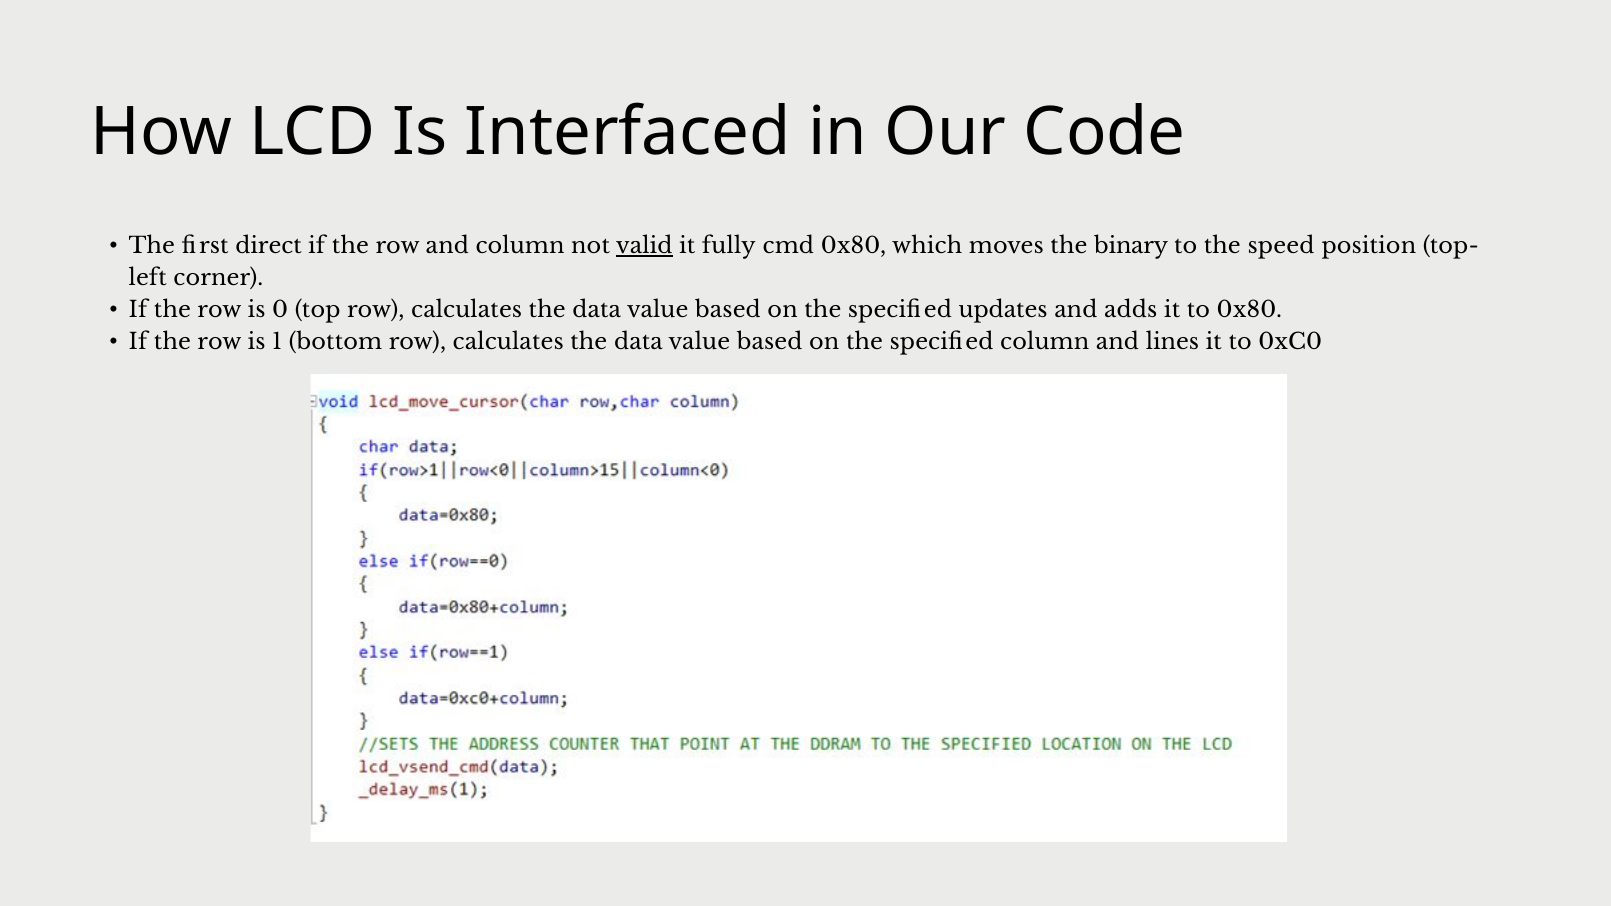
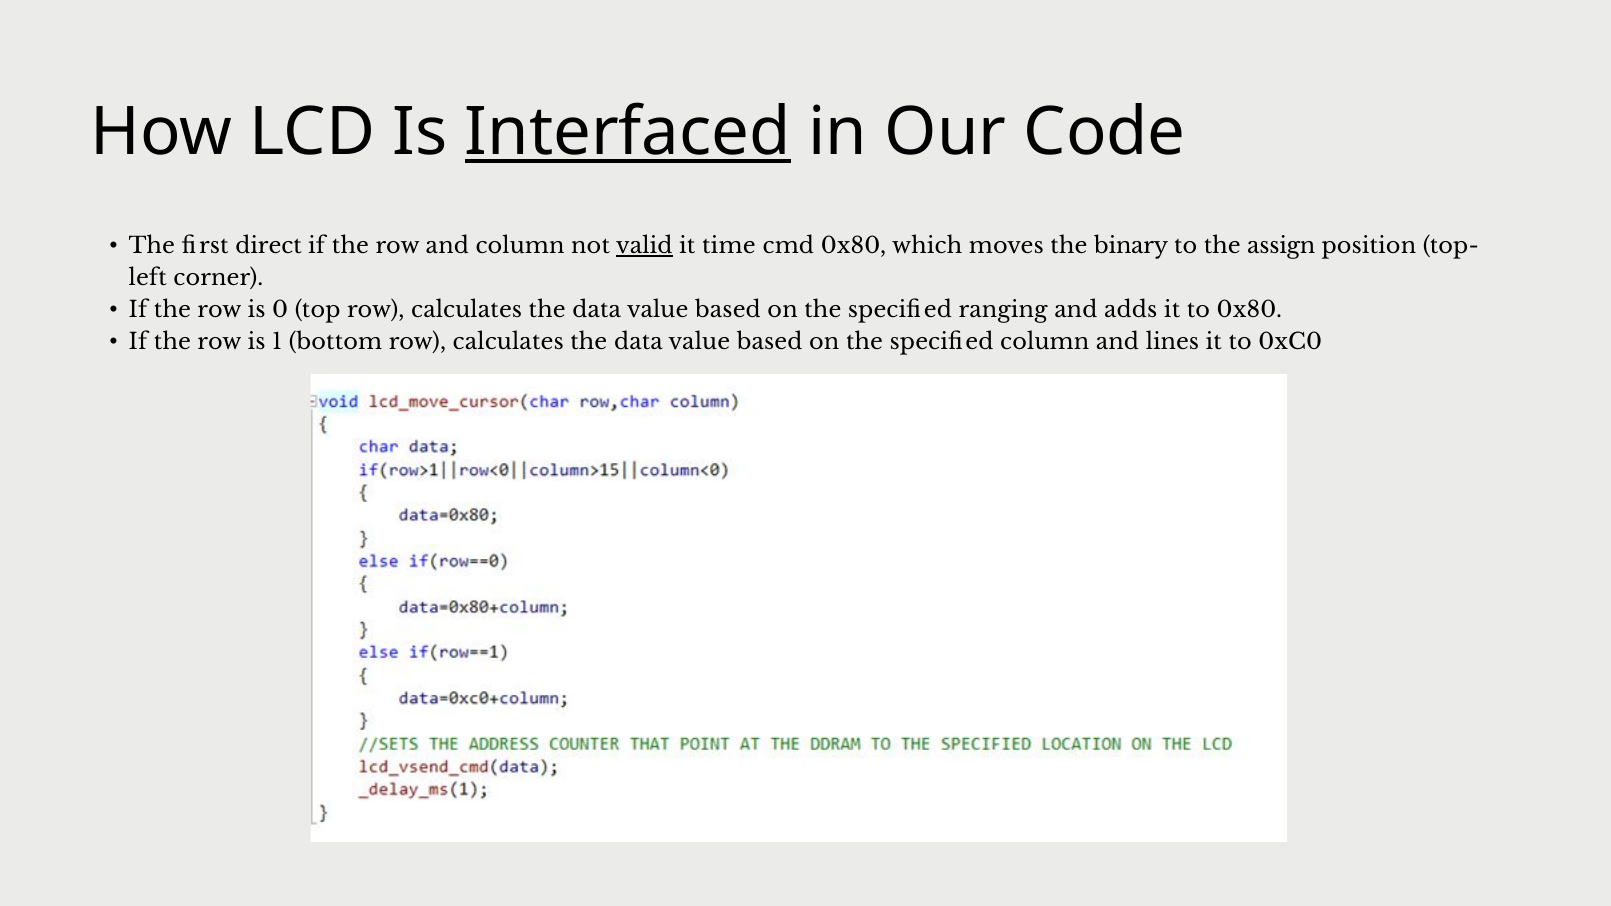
Interfaced underline: none -> present (628, 132)
fully: fully -> time (729, 246)
speed: speed -> assign (1281, 246)
updates: updates -> ranging (1003, 310)
